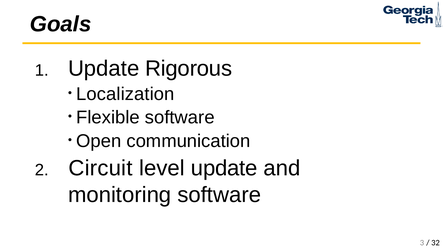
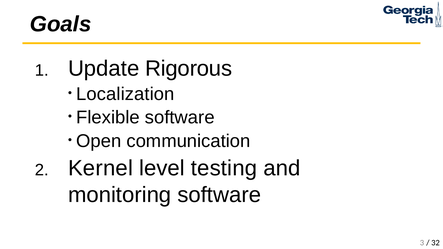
Circuit: Circuit -> Kernel (100, 168)
level update: update -> testing (224, 168)
